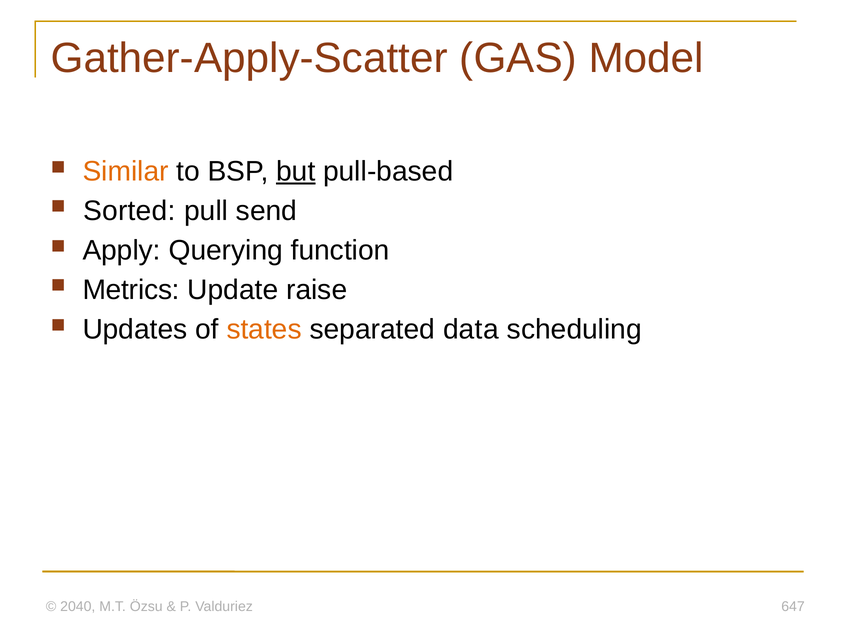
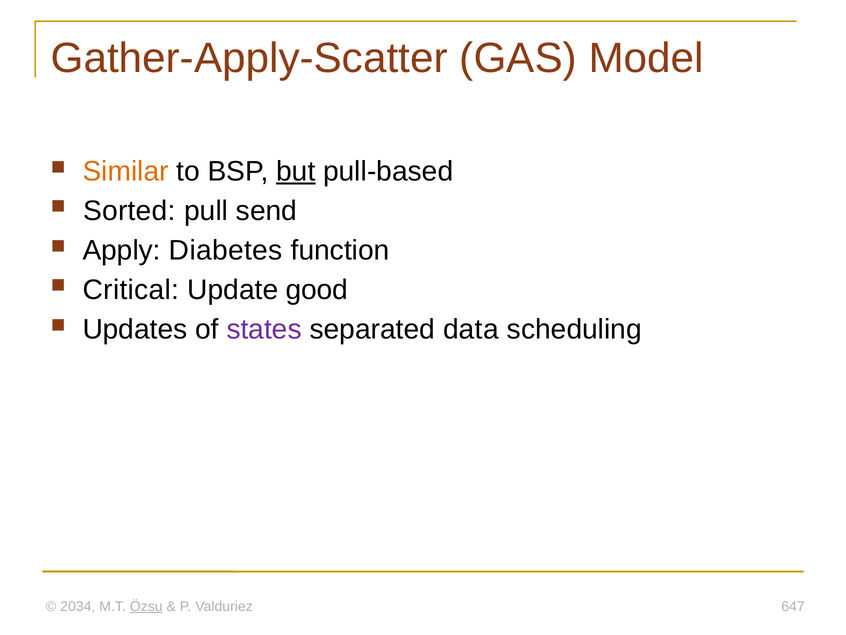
Querying: Querying -> Diabetes (226, 250)
Metrics: Metrics -> Critical (131, 290)
raise: raise -> good (317, 290)
states colour: orange -> purple (264, 329)
2040: 2040 -> 2034 (78, 606)
Özsu underline: none -> present (146, 606)
